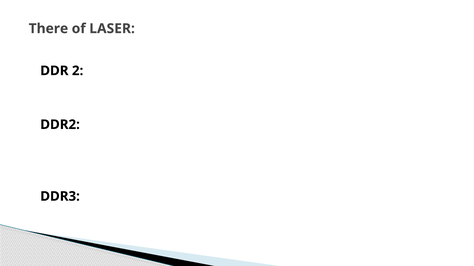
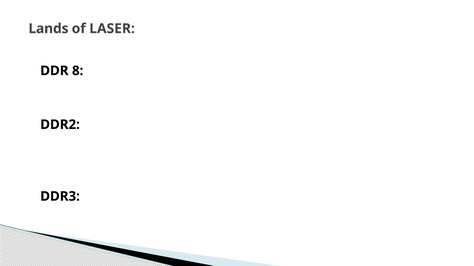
There: There -> Lands (48, 29)
2: 2 -> 8 (78, 71)
